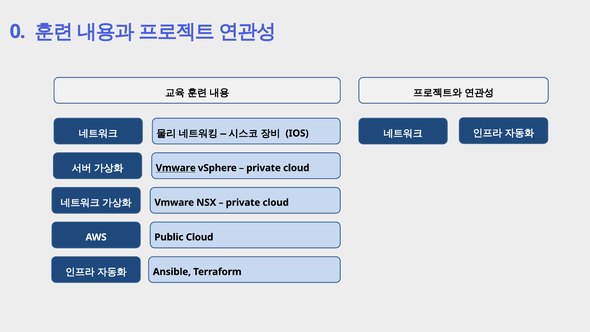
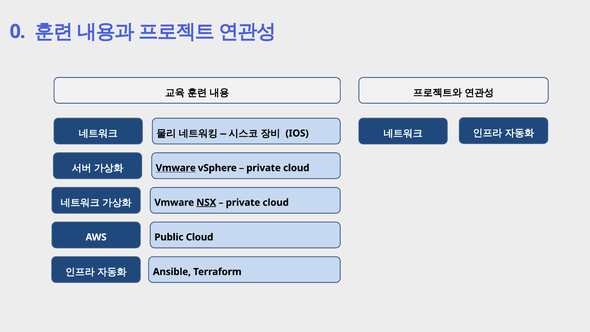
NSX underline: none -> present (206, 202)
